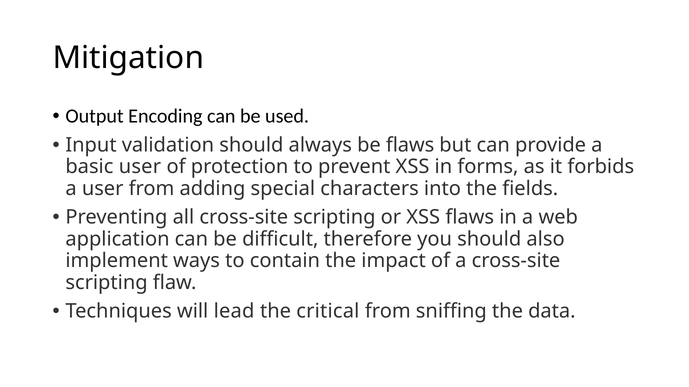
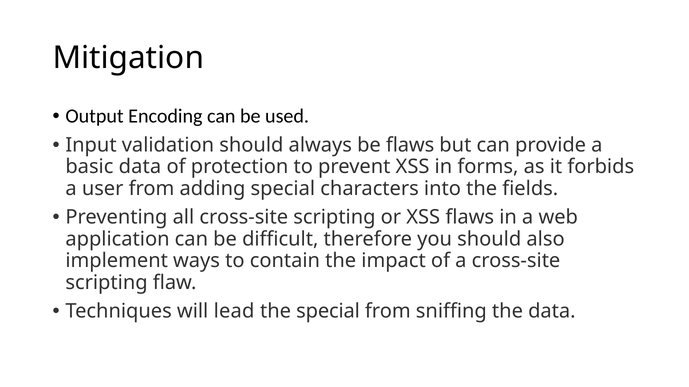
basic user: user -> data (140, 167)
the critical: critical -> special (328, 312)
